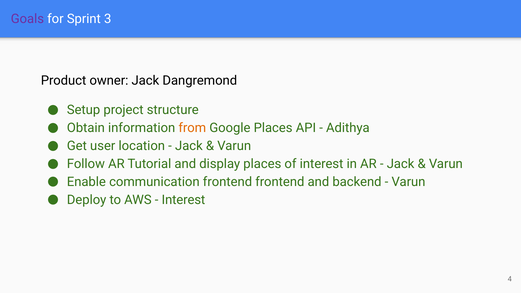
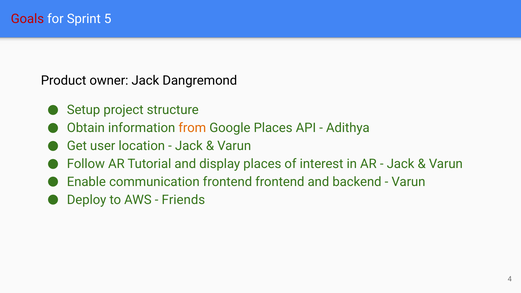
Goals colour: purple -> red (27, 19)
3: 3 -> 5 (108, 19)
Interest: Interest -> Friends (183, 200)
